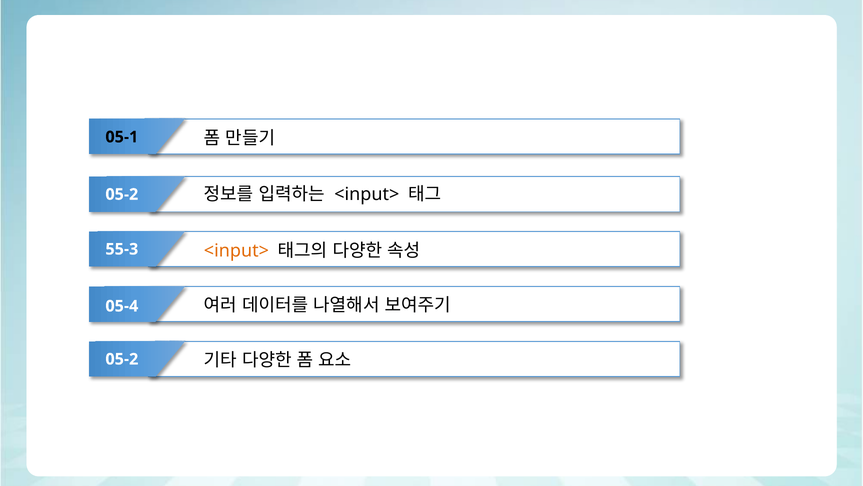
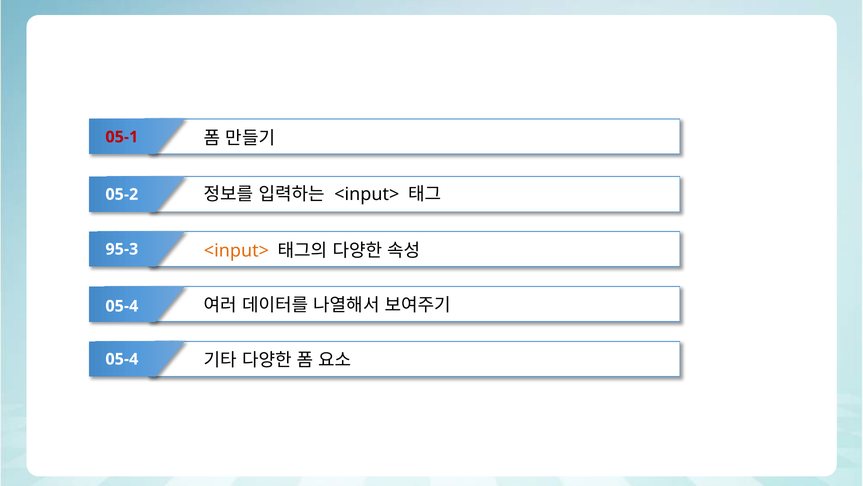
05-1 colour: black -> red (122, 137)
55-3: 55-3 -> 95-3 (122, 249)
05-2: 05-2 -> 05-4 (122, 359)
